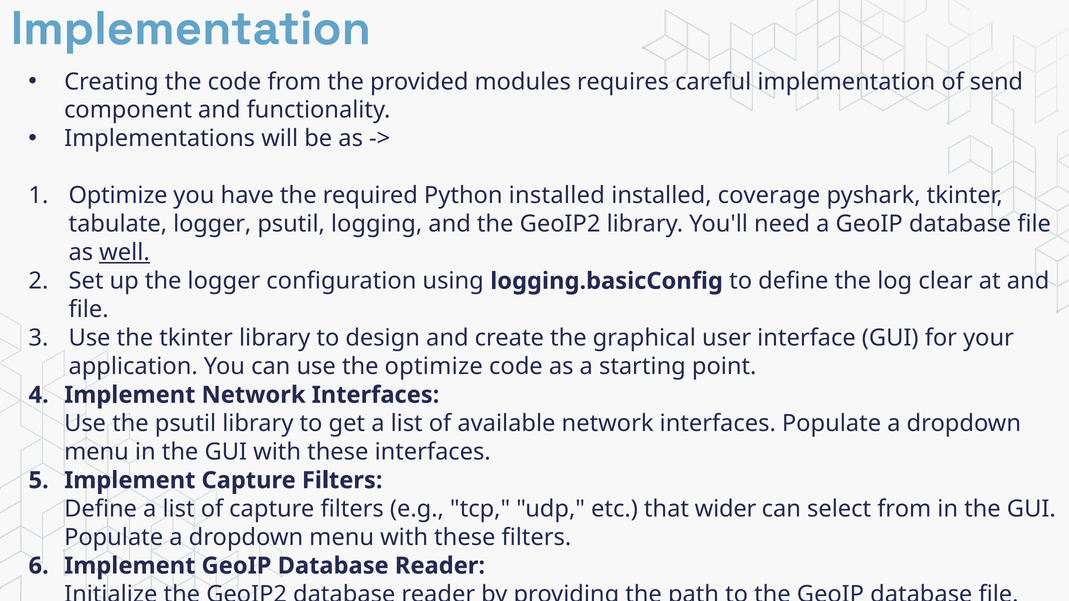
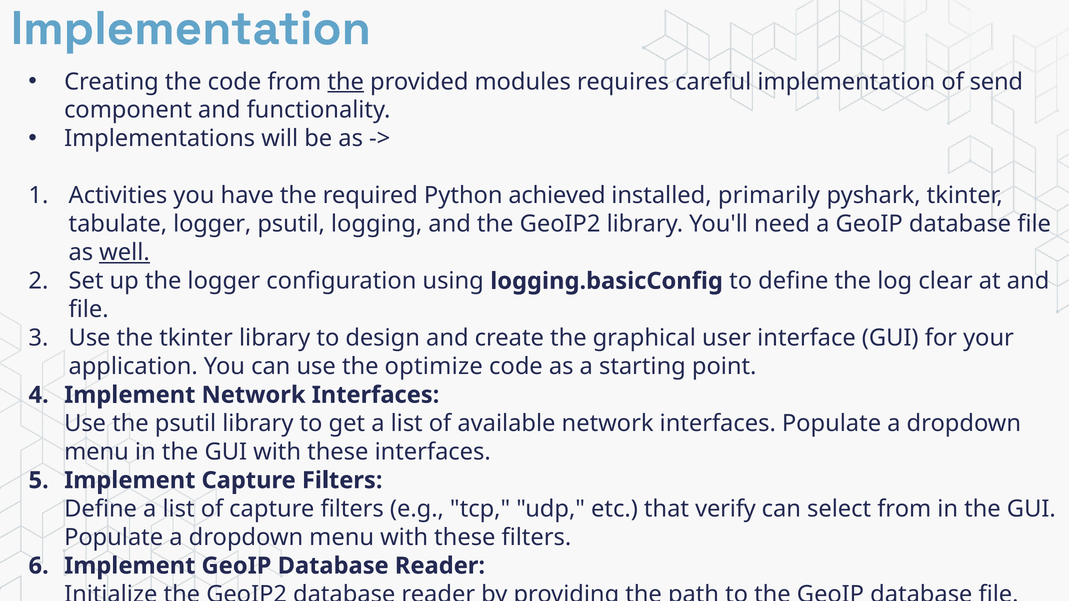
the underline: none -> present (346, 82)
Optimize: Optimize -> Activities (118, 196)
Python installed: installed -> achieved (557, 196)
coverage: coverage -> primarily (769, 196)
wider: wider -> verify (726, 509)
